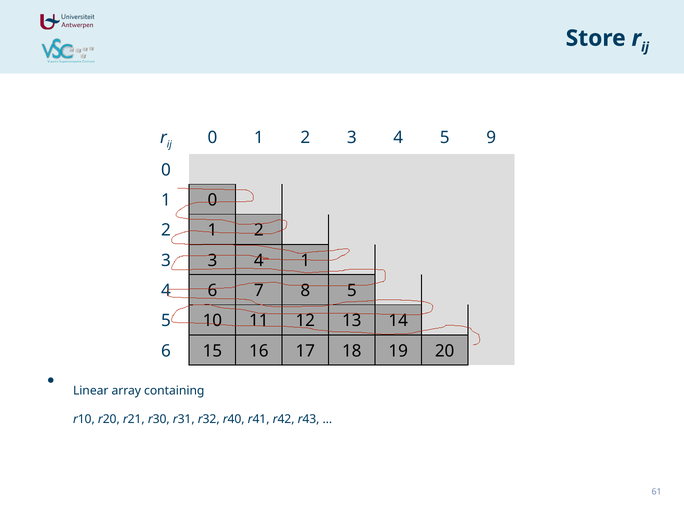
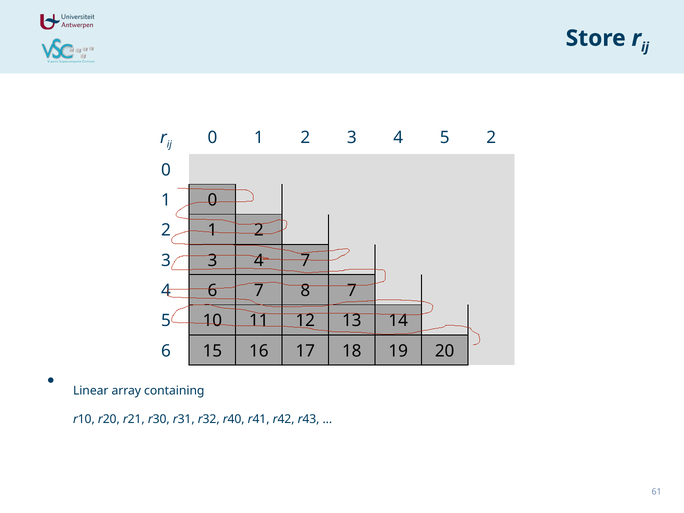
5 9: 9 -> 2 (491, 138)
4 1: 1 -> 7 (305, 260)
8 5: 5 -> 7 (352, 291)
